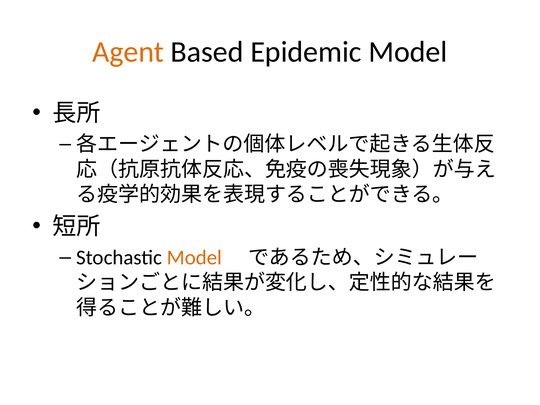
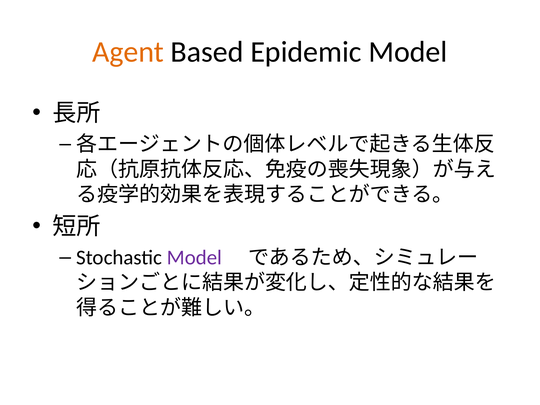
Model colour: orange -> purple (194, 258)
